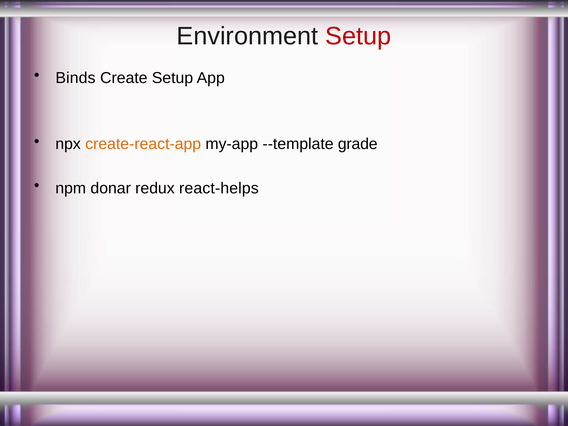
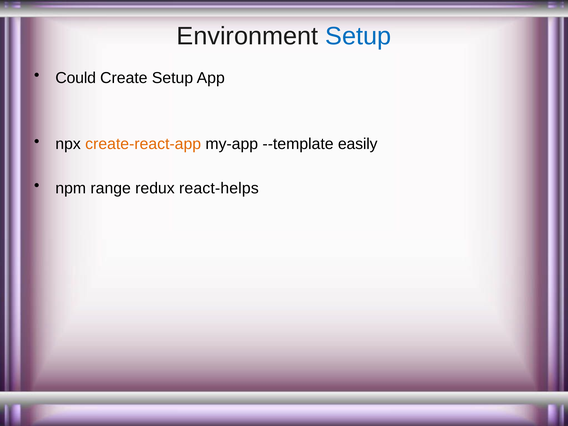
Setup colour: red -> blue (358, 36)
Binds: Binds -> Could (76, 78)
grade: grade -> easily (358, 144)
donar: donar -> range (111, 188)
